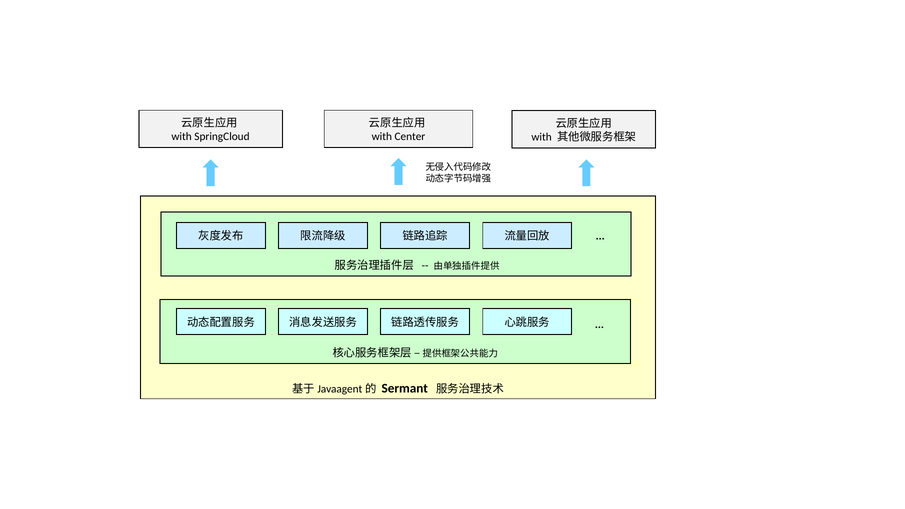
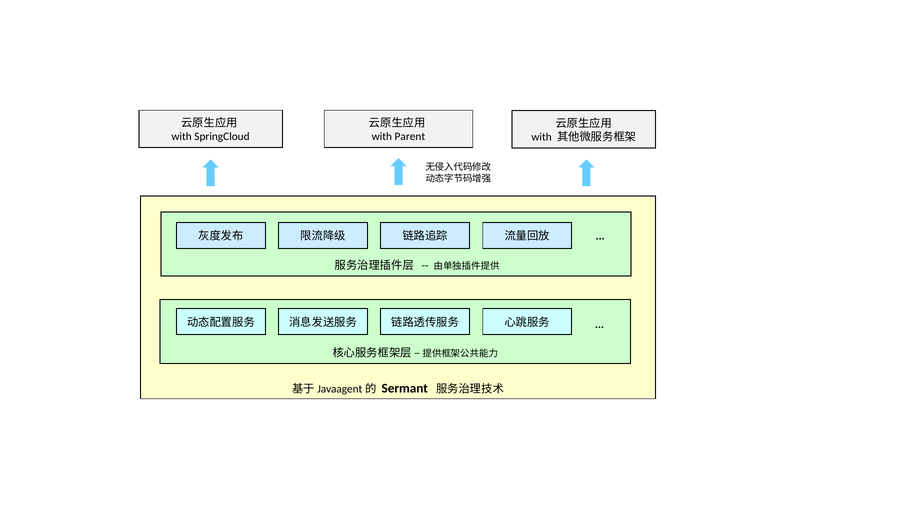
Center: Center -> Parent (410, 137)
